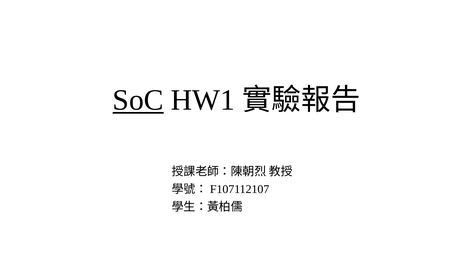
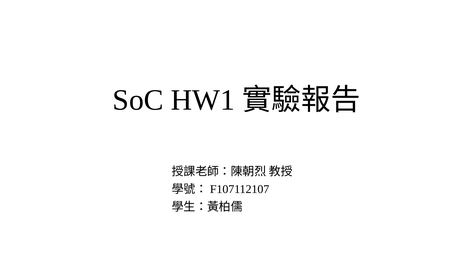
SoC underline: present -> none (138, 100)
